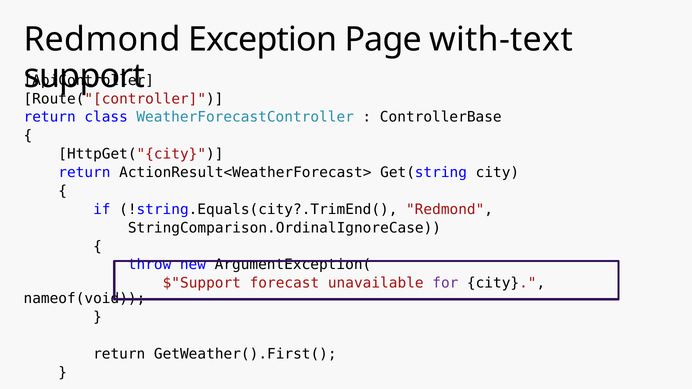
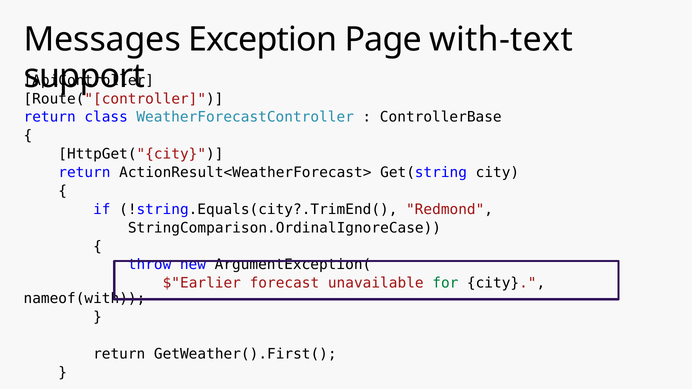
Redmond: Redmond -> Messages (102, 40)
$"Support: $"Support -> $"Earlier (202, 283)
for colour: purple -> green (445, 283)
nameof(void: nameof(void -> nameof(with (84, 299)
